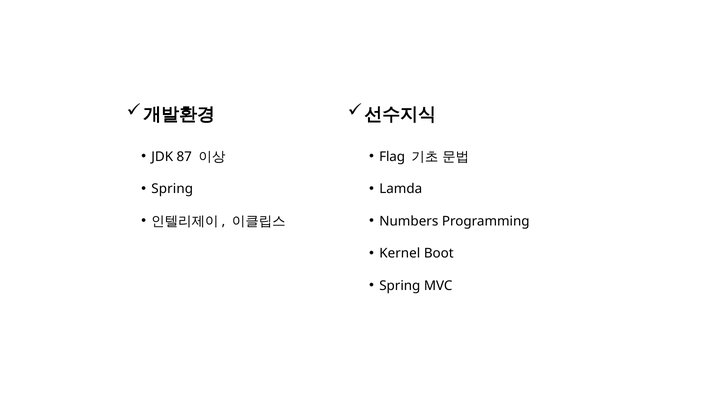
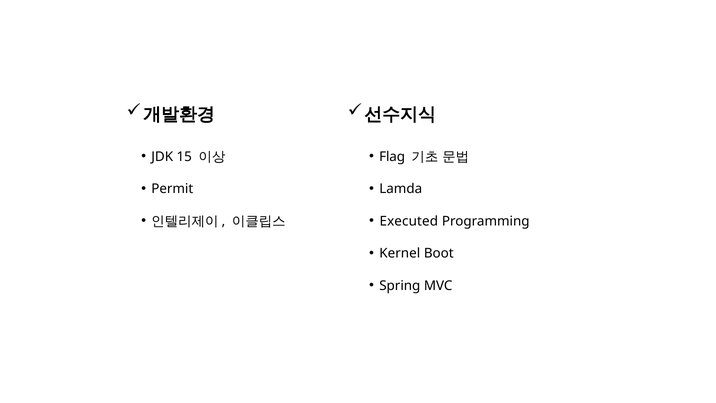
87: 87 -> 15 (184, 157)
Spring: Spring -> Permit (172, 189)
Numbers: Numbers -> Executed (409, 221)
